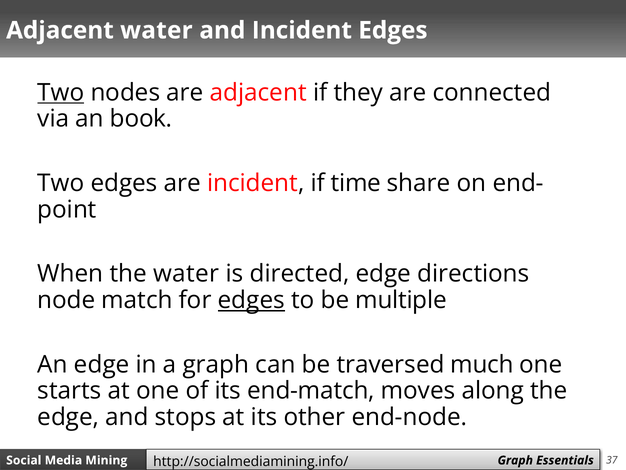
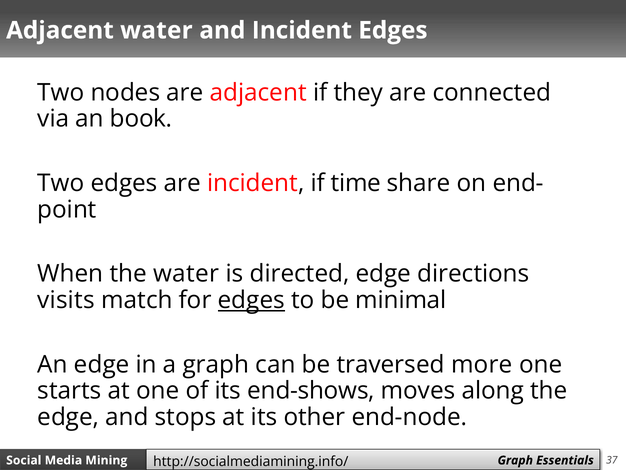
Two underline: present -> none (61, 92)
node: node -> visits (66, 300)
multiple: multiple -> minimal (401, 300)
much: much -> more (482, 364)
end-match: end-match -> end-shows (311, 391)
